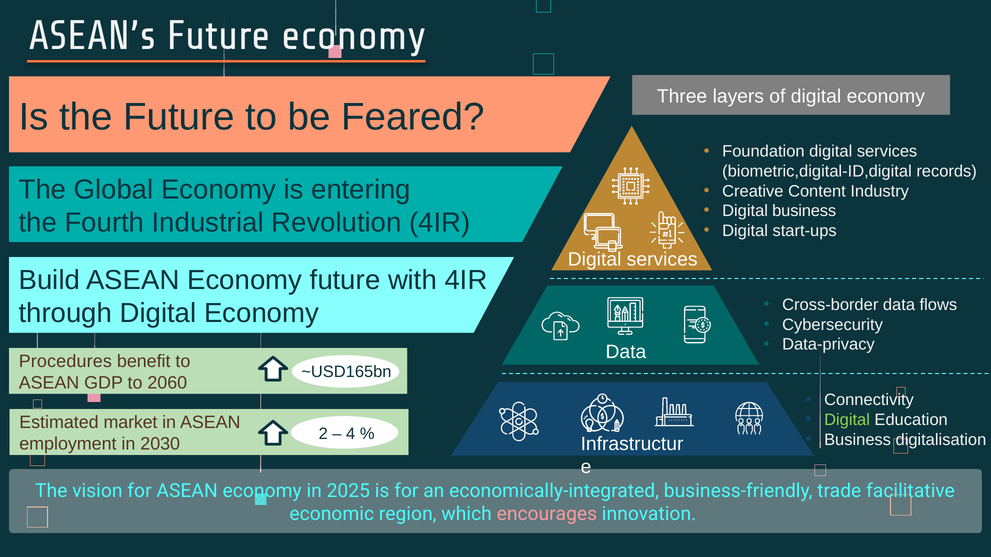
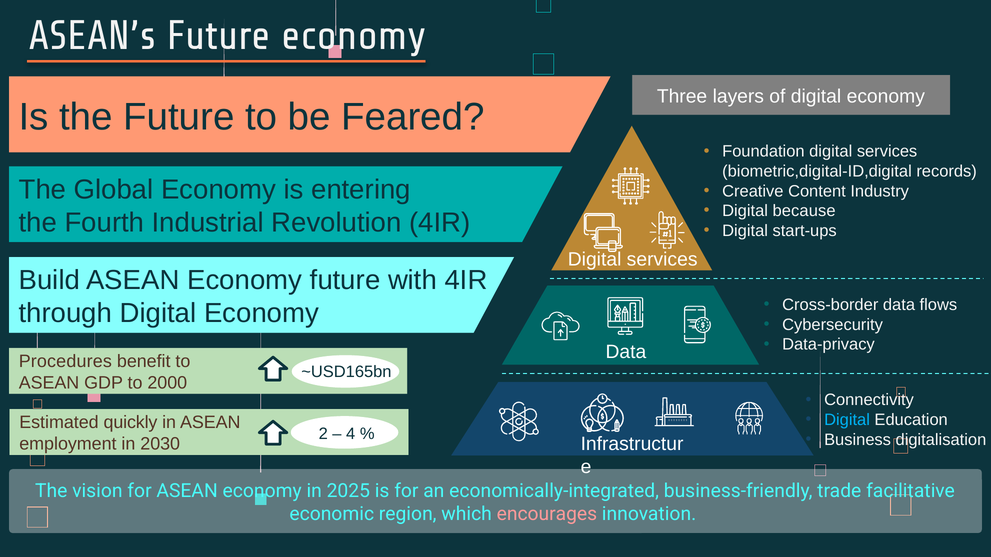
Digital business: business -> because (804, 211)
2060: 2060 -> 2000 (167, 383)
Digital colour: light green -> light blue (847, 420)
market: market -> quickly (131, 423)
